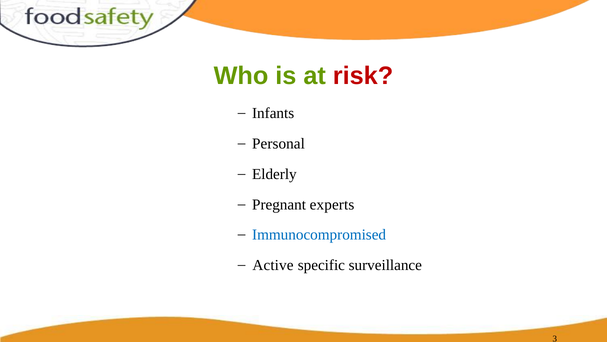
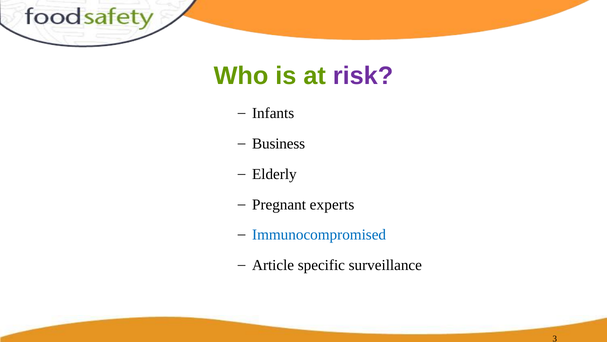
risk colour: red -> purple (363, 76)
Personal: Personal -> Business (279, 144)
Active: Active -> Article (273, 265)
